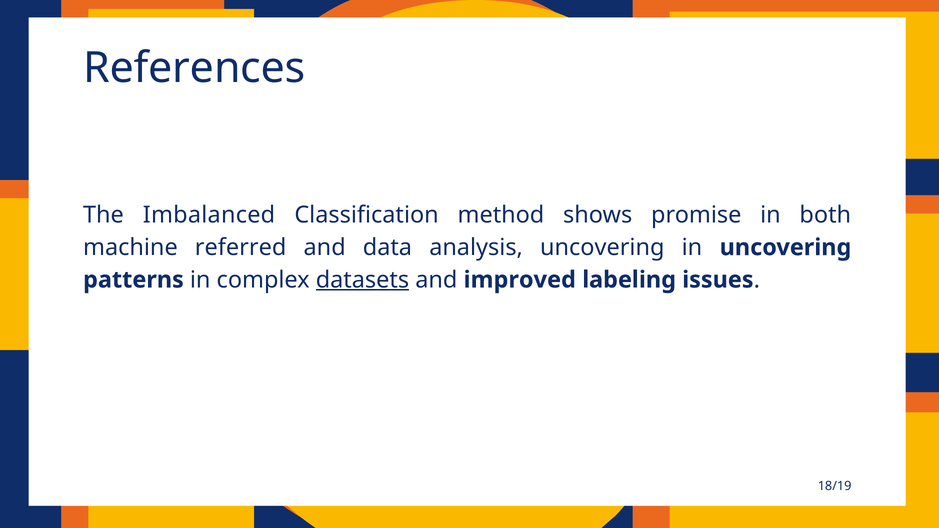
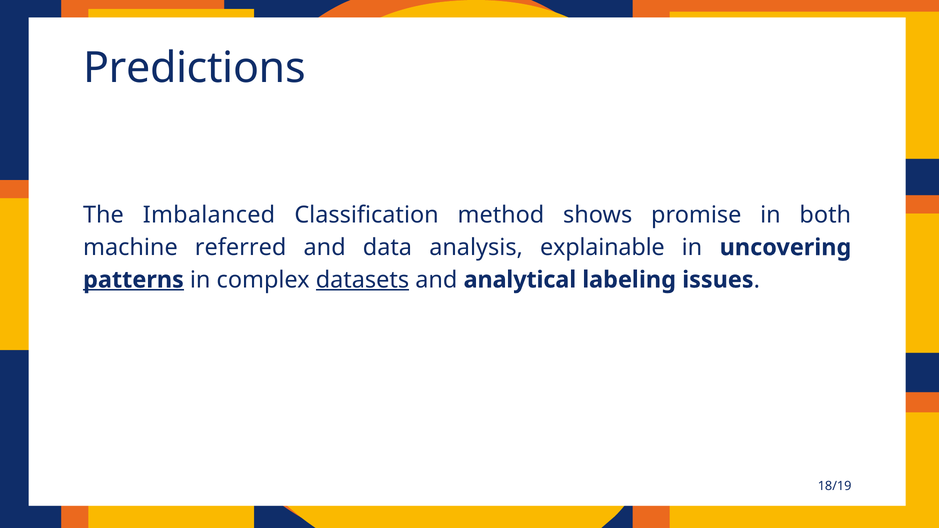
References: References -> Predictions (194, 68)
analysis uncovering: uncovering -> explainable (602, 248)
patterns underline: none -> present (133, 280)
improved: improved -> analytical (520, 280)
